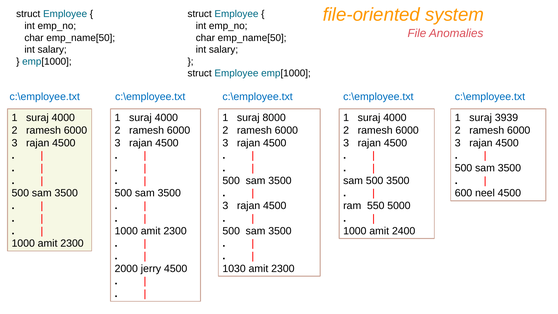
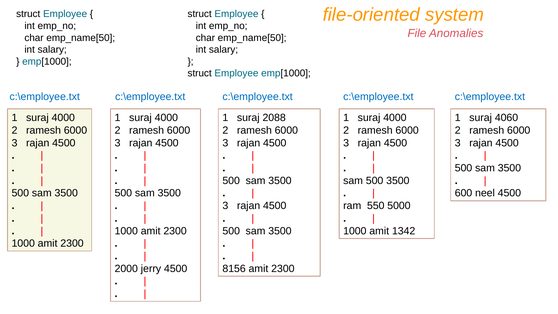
8000: 8000 -> 2088 (274, 118)
3939: 3939 -> 4060 (506, 118)
2400: 2400 -> 1342 (404, 231)
1030: 1030 -> 8156 (234, 268)
